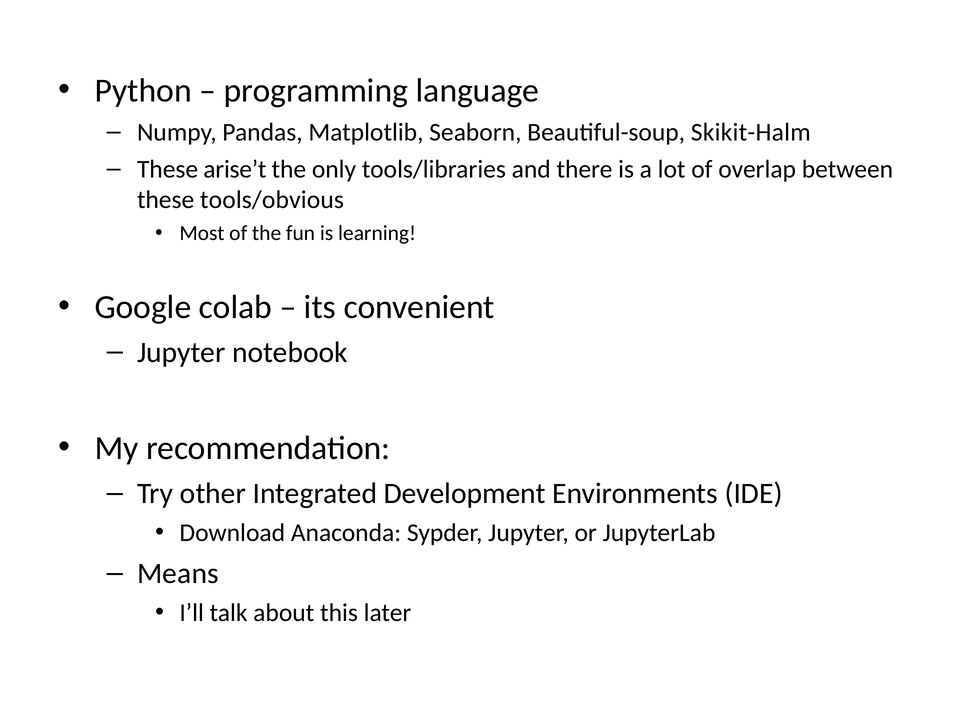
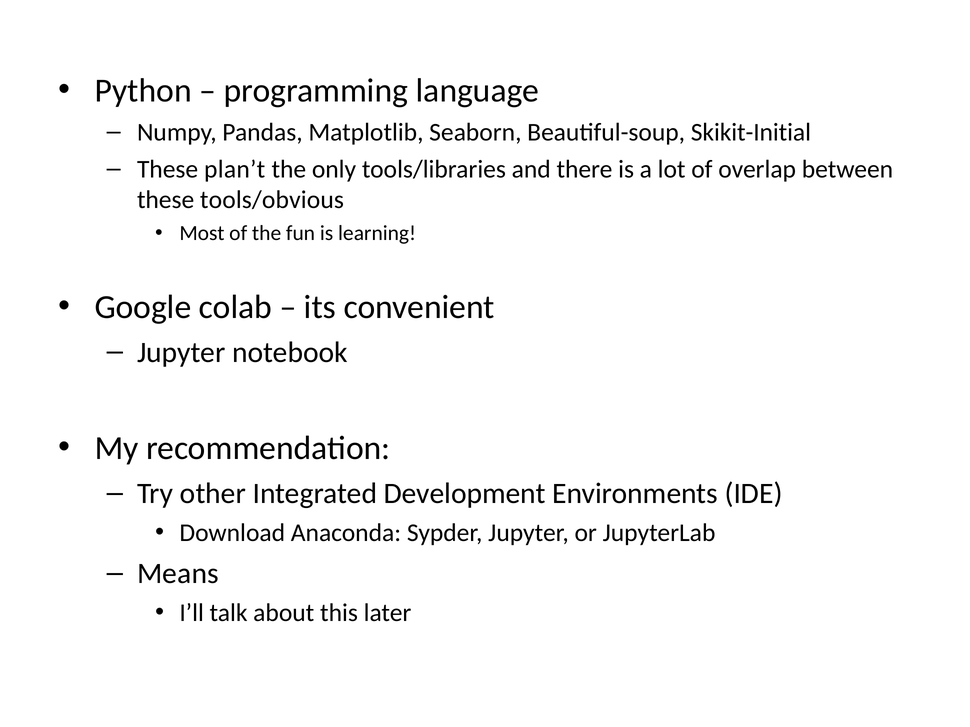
Skikit-Halm: Skikit-Halm -> Skikit-Initial (751, 132)
arise’t: arise’t -> plan’t (235, 169)
